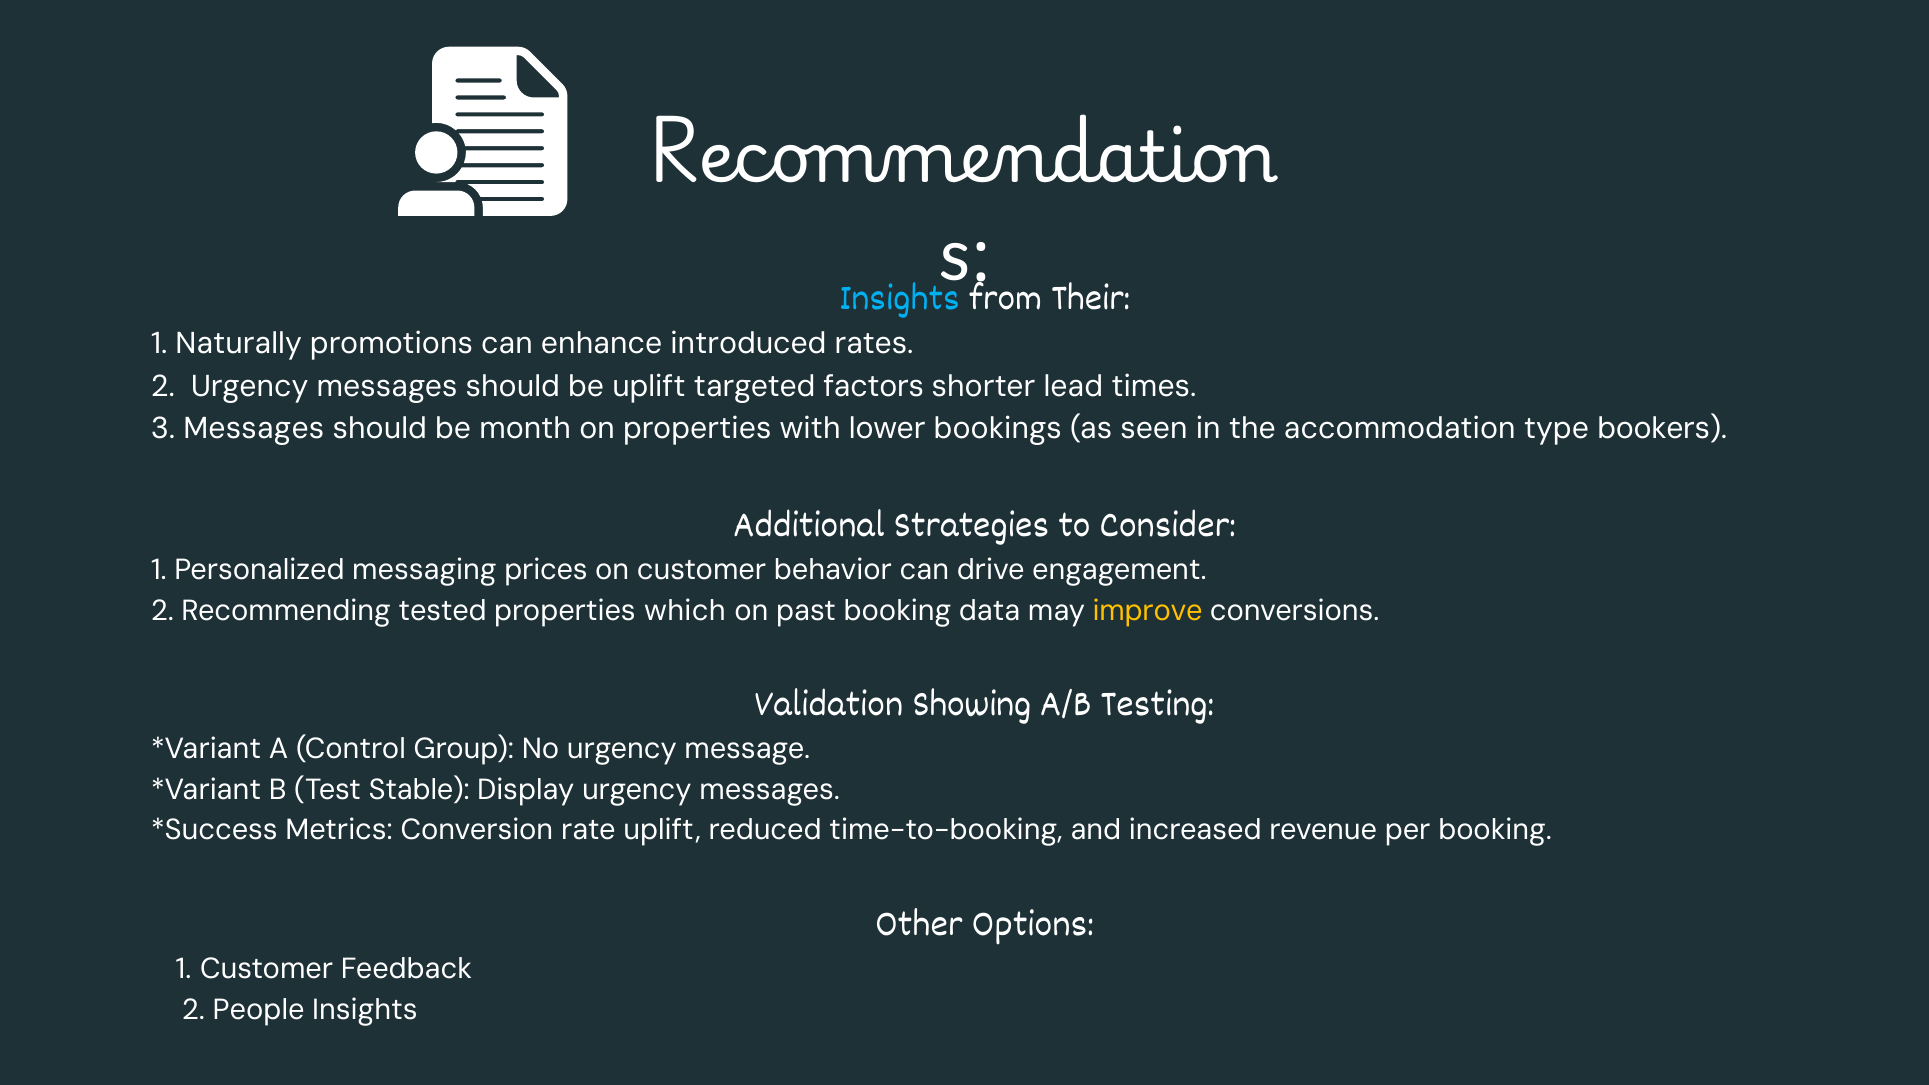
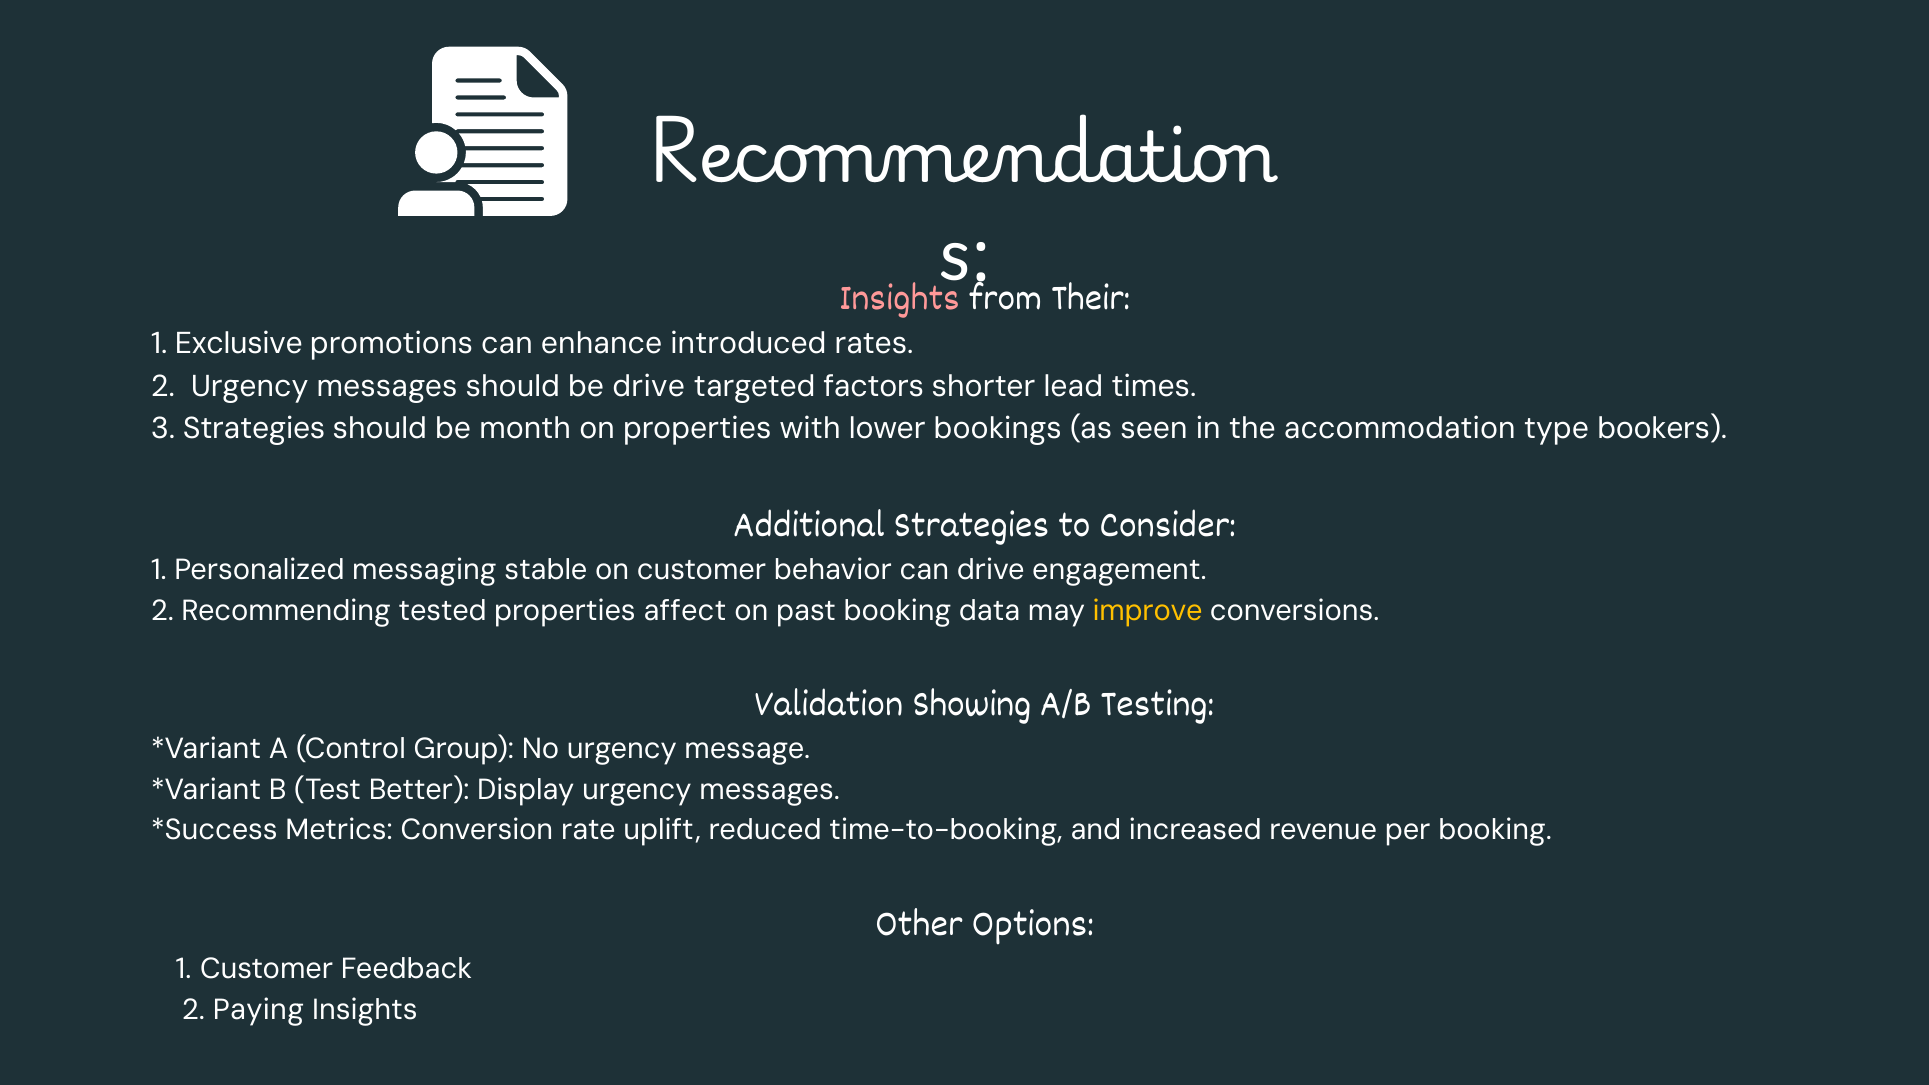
Insights colour: light blue -> pink (899, 297)
Naturally: Naturally -> Exclusive (239, 344)
be uplift: uplift -> drive (649, 386)
3 Messages: Messages -> Strategies (254, 429)
prices: prices -> stable (546, 570)
which: which -> affect (685, 611)
Stable: Stable -> Better (419, 790)
People: People -> Paying (258, 1010)
